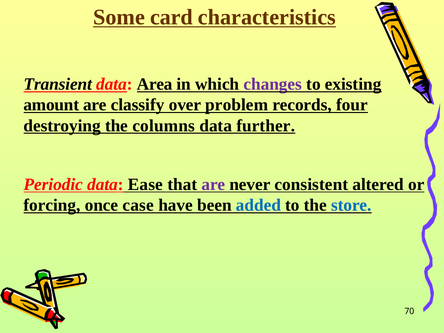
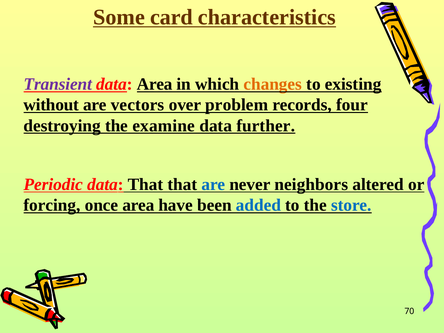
Transient colour: black -> purple (58, 84)
changes colour: purple -> orange (273, 84)
amount: amount -> without (51, 105)
classify: classify -> vectors (138, 105)
columns: columns -> examine (164, 126)
data Ease: Ease -> That (146, 184)
are colour: purple -> blue (213, 184)
consistent: consistent -> neighbors (311, 184)
once case: case -> area (138, 205)
